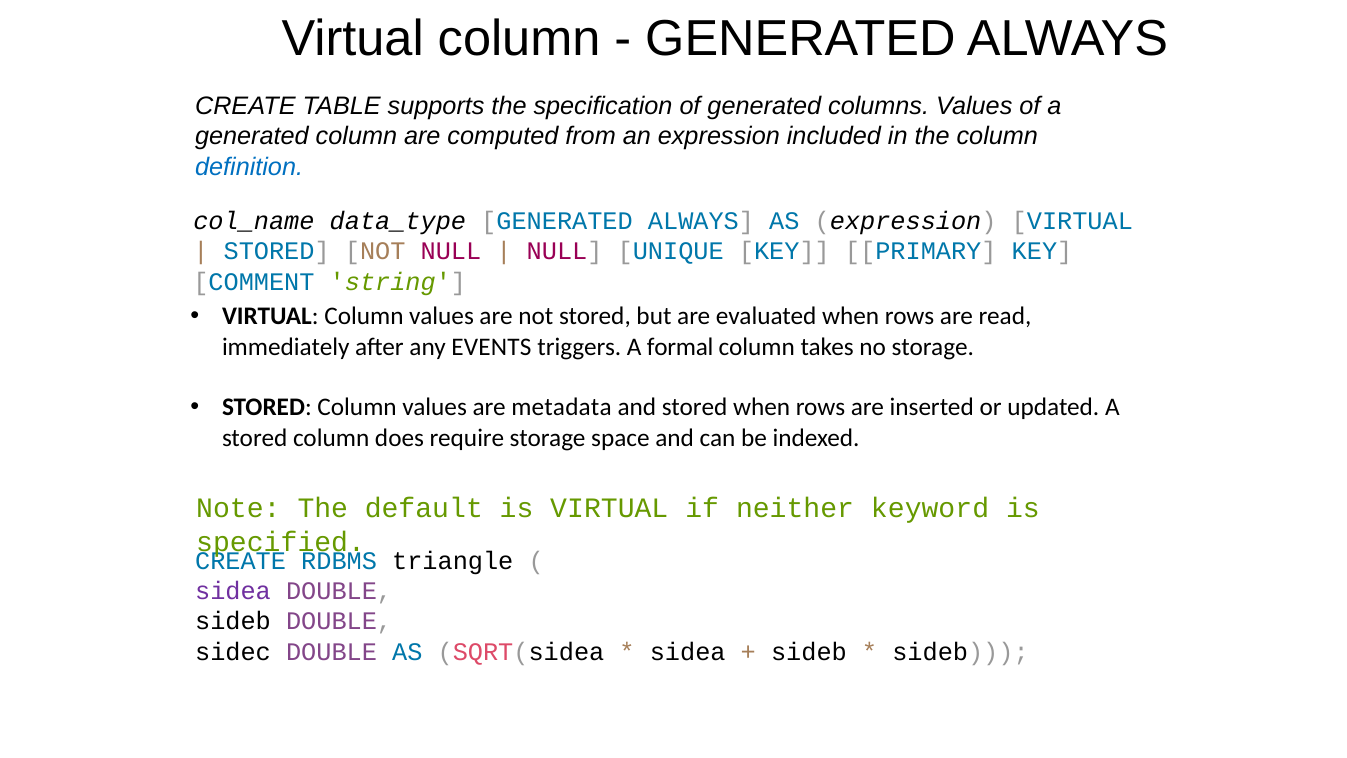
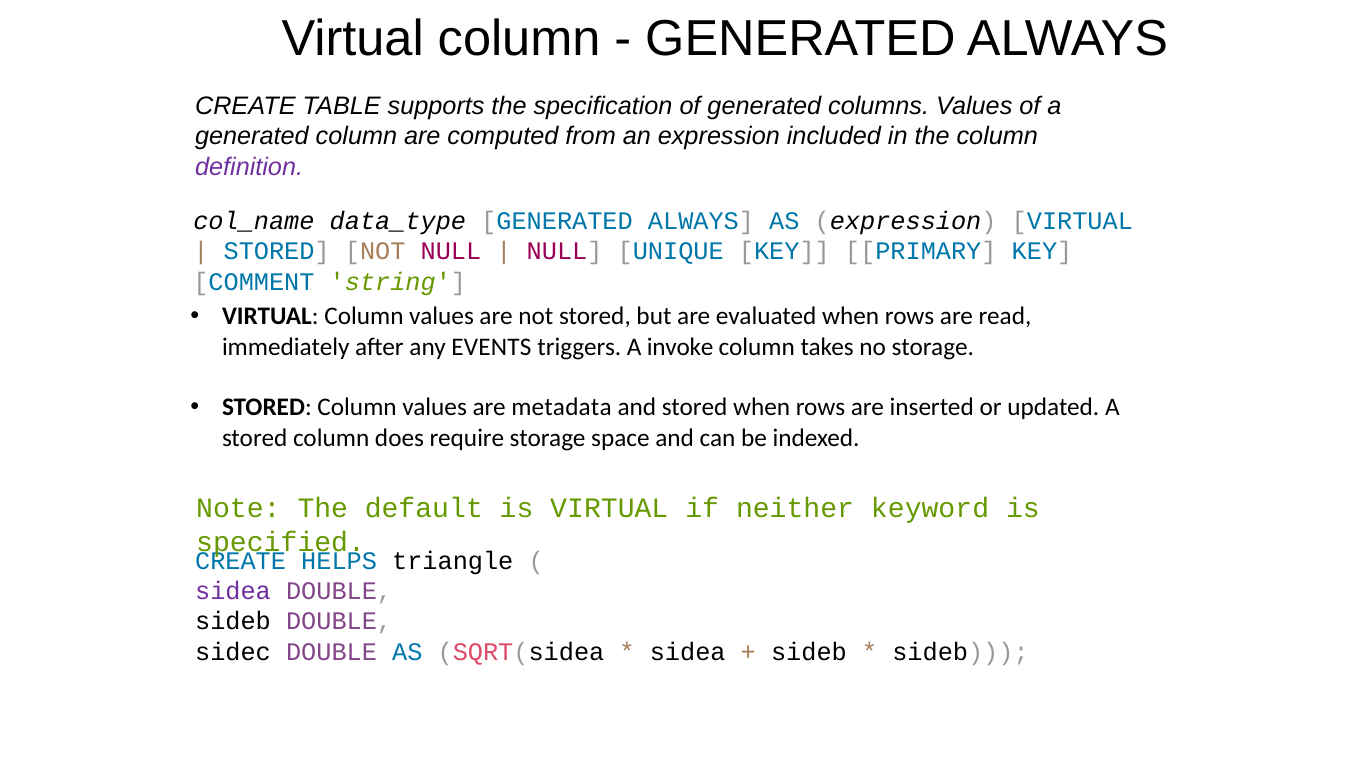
definition colour: blue -> purple (249, 167)
formal: formal -> invoke (680, 347)
RDBMS: RDBMS -> HELPS (339, 561)
